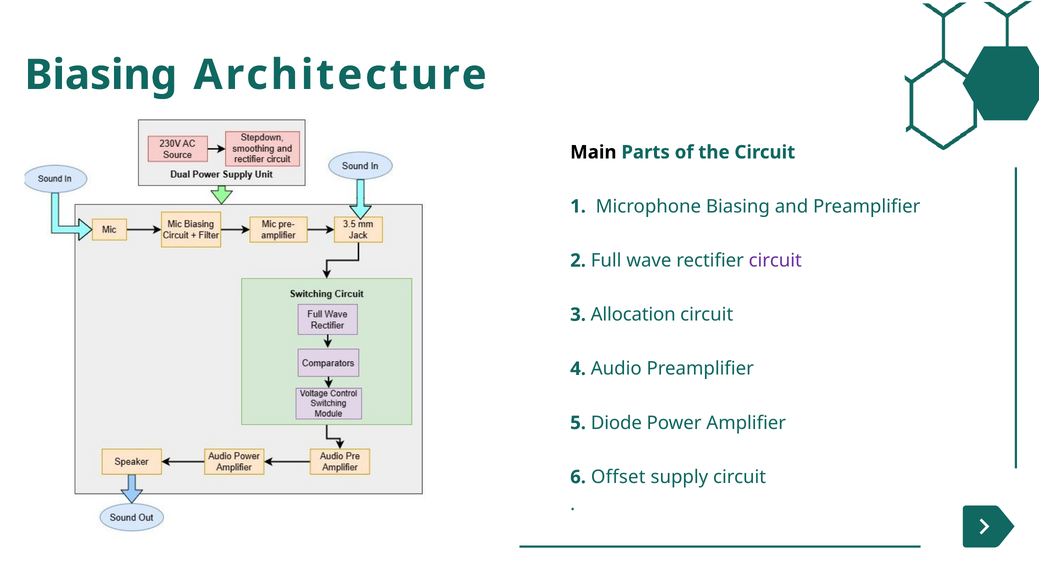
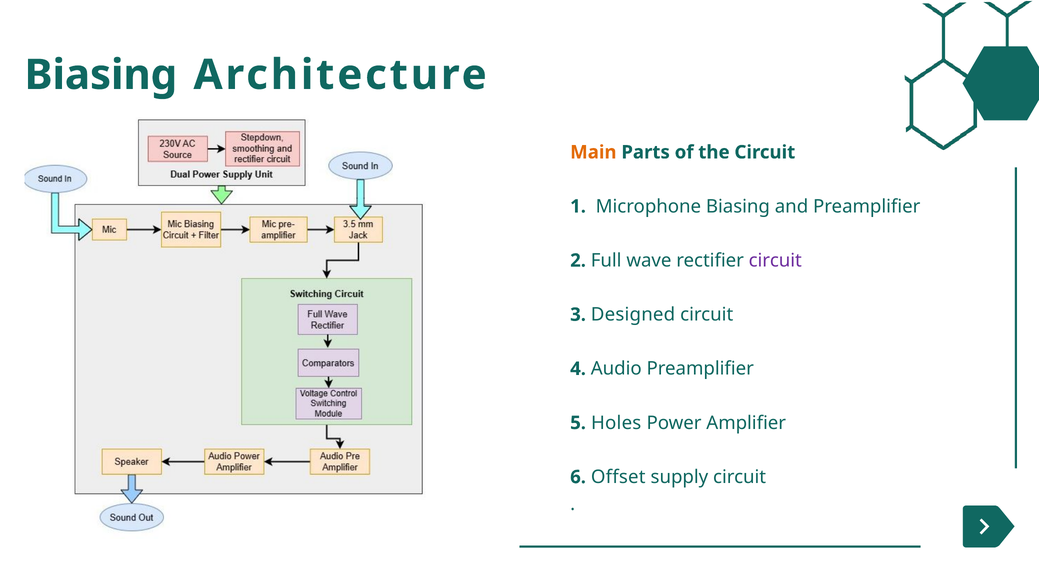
Main colour: black -> orange (593, 152)
Allocation: Allocation -> Designed (633, 314)
Diode: Diode -> Holes (616, 422)
